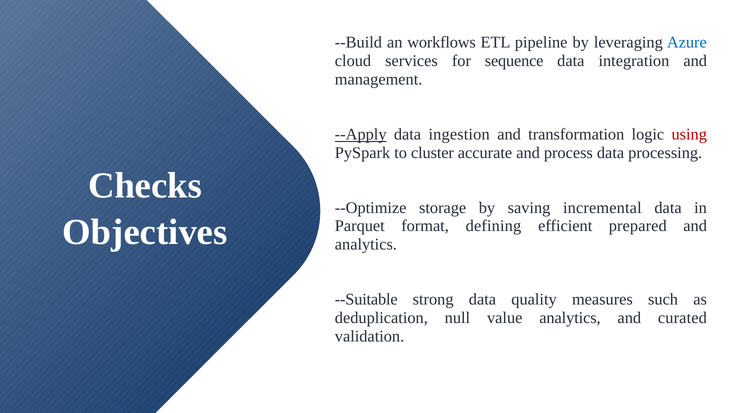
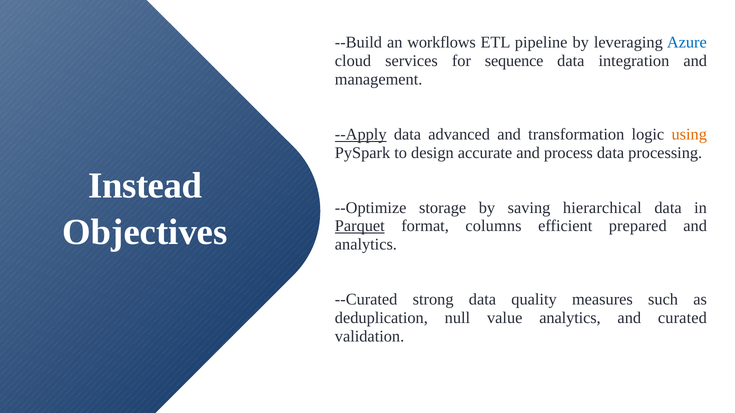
ingestion: ingestion -> advanced (459, 134)
using colour: red -> orange (689, 134)
cluster: cluster -> design (432, 153)
Checks: Checks -> Instead (145, 186)
incremental: incremental -> hierarchical (602, 208)
Parquet underline: none -> present (360, 226)
defining: defining -> columns (493, 226)
--Suitable: --Suitable -> --Curated (366, 300)
